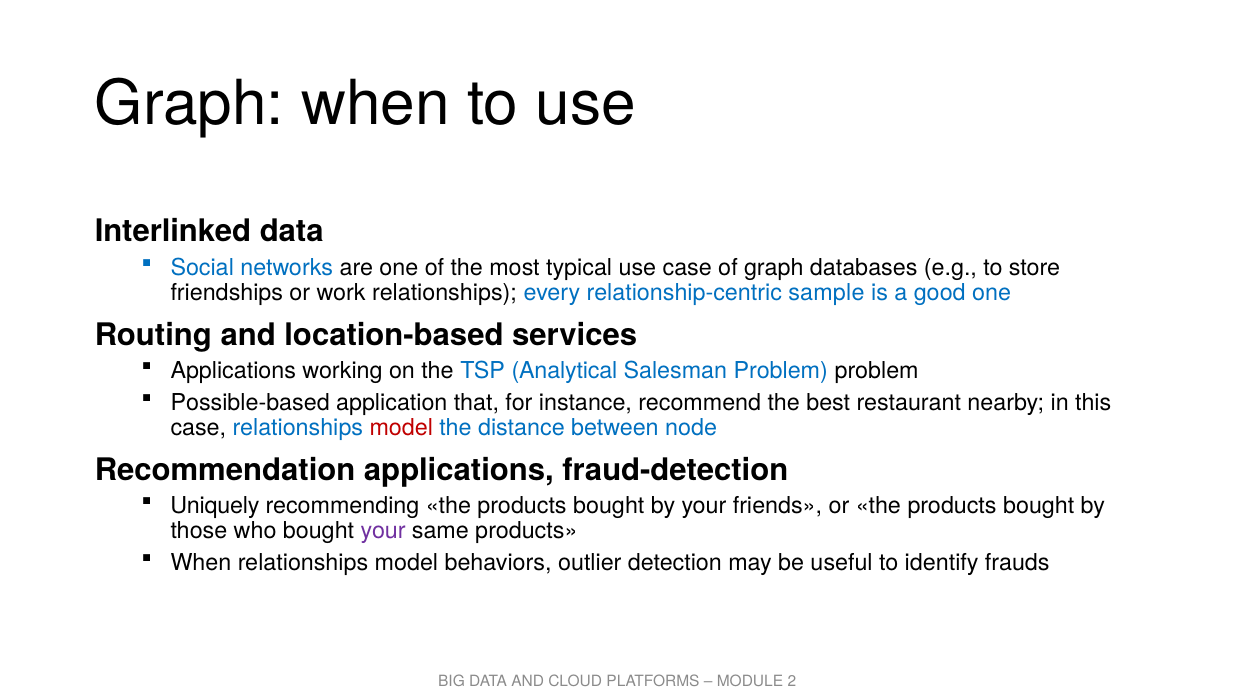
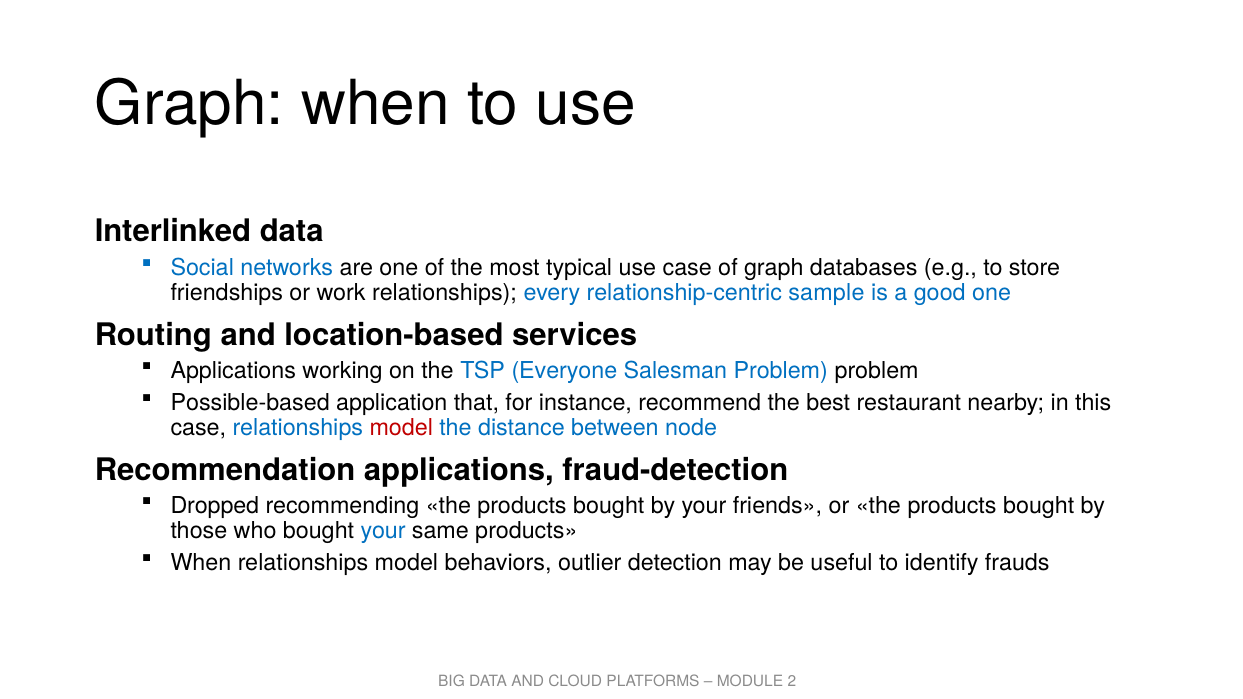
Analytical: Analytical -> Everyone (564, 371)
Uniquely: Uniquely -> Dropped (215, 506)
your colour: purple -> blue (383, 531)
